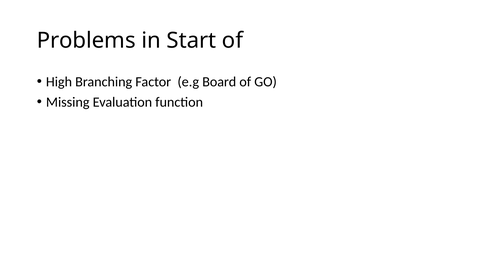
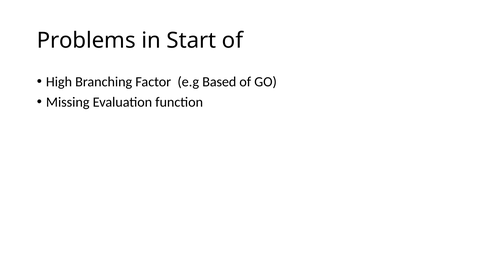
Board: Board -> Based (219, 82)
